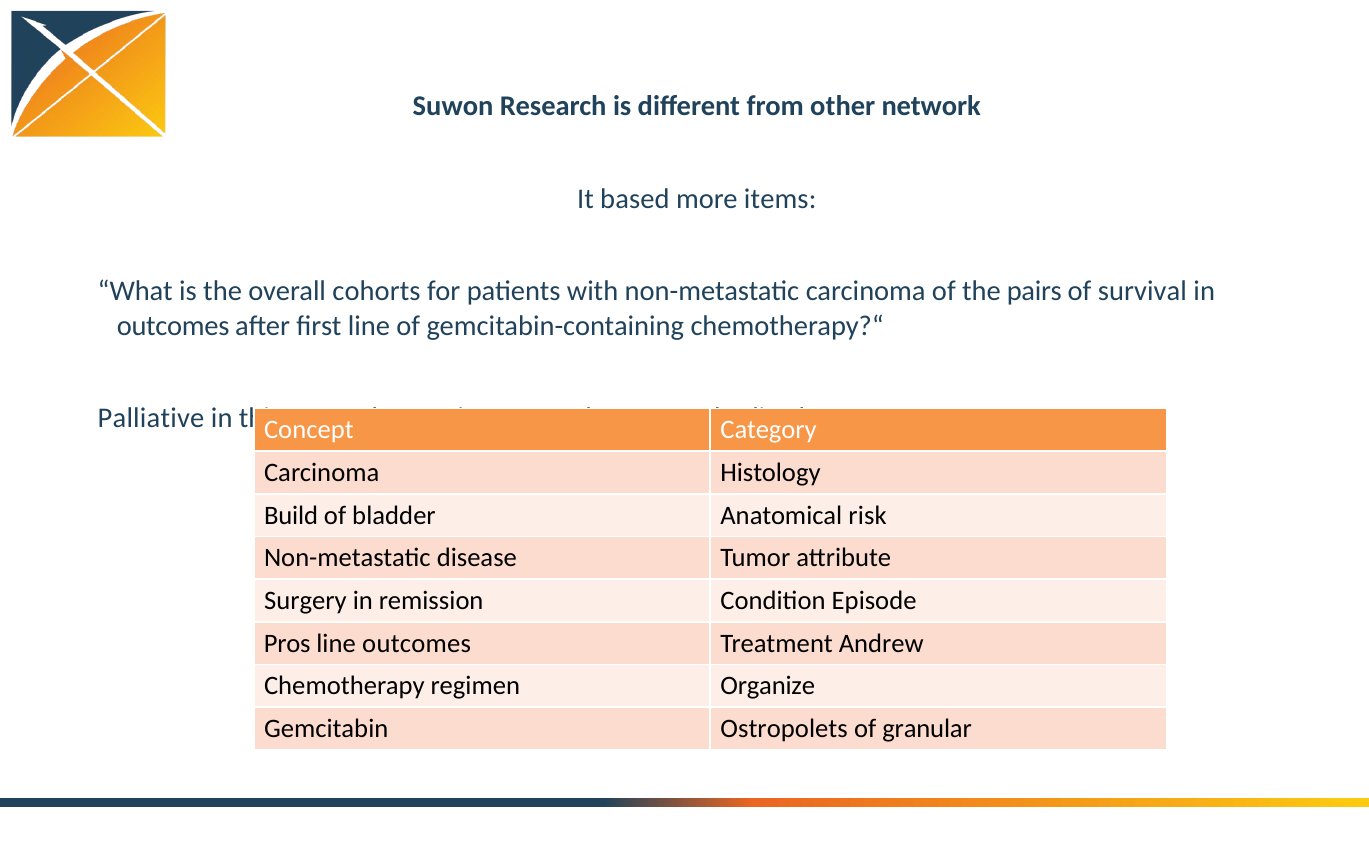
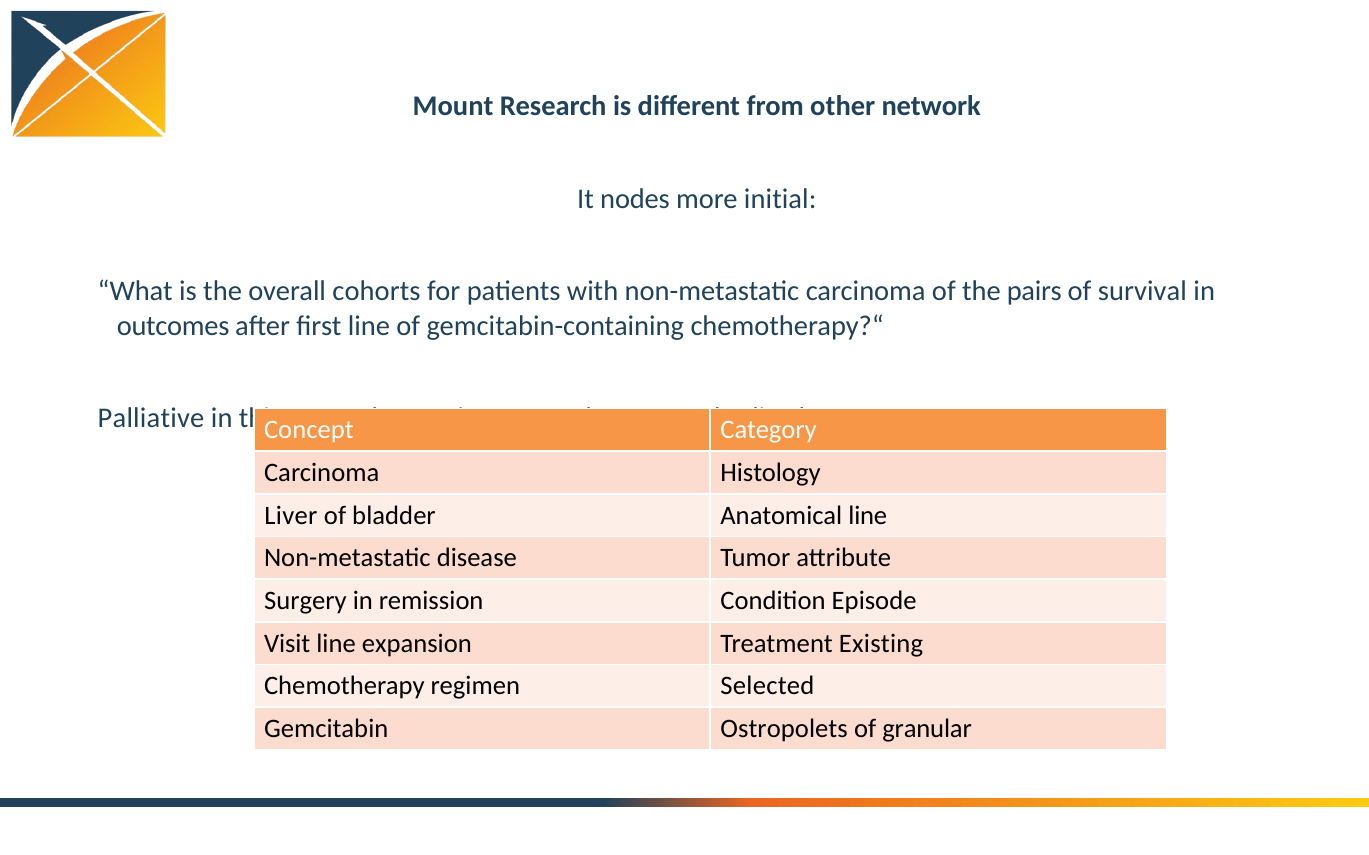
Suwon: Suwon -> Mount (453, 106)
based: based -> nodes (635, 199)
items: items -> initial (780, 199)
Build: Build -> Liver (291, 516)
Anatomical risk: risk -> line (868, 516)
Pros: Pros -> Visit (287, 644)
line outcomes: outcomes -> expansion (417, 644)
Andrew: Andrew -> Existing (881, 644)
Organize: Organize -> Selected (767, 687)
